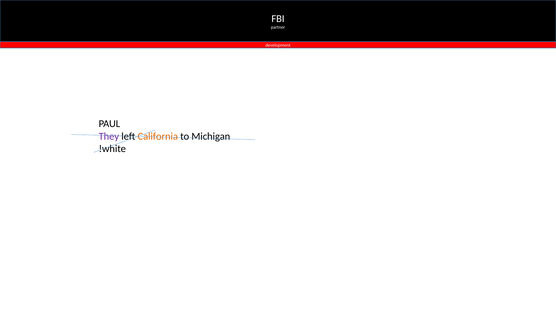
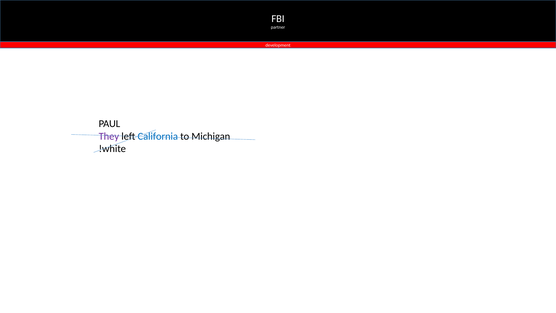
California colour: orange -> blue (158, 136)
